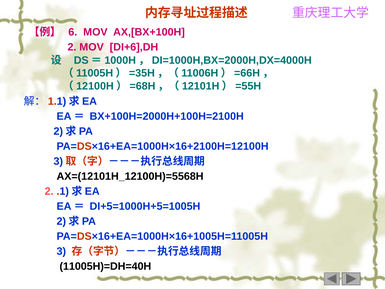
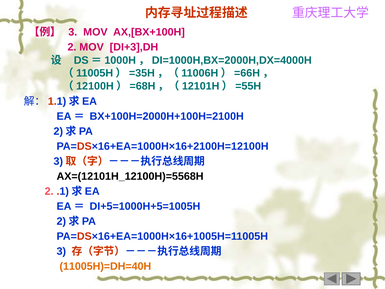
6: 6 -> 3 (73, 32)
DI+6],DH: DI+6],DH -> DI+3],DH (134, 47)
11005H)=DH=40H colour: black -> orange (105, 266)
